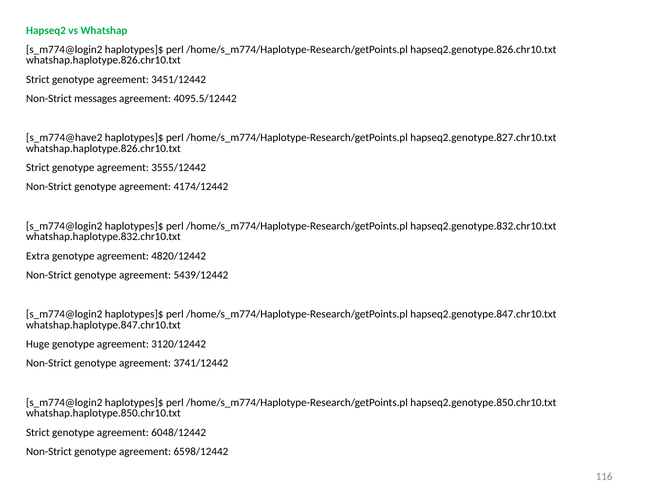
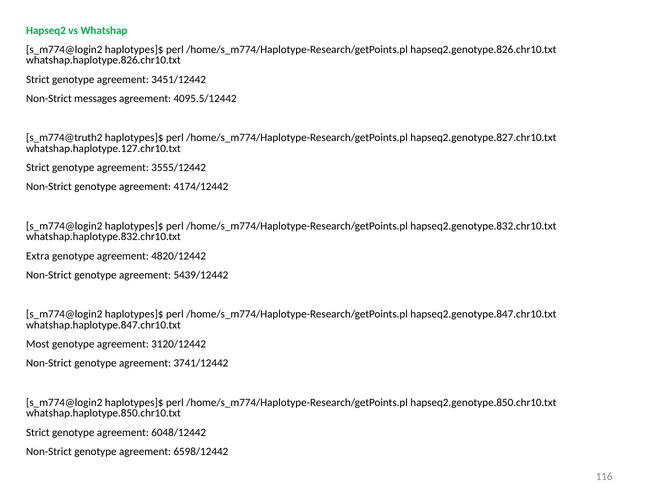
s_m774@have2: s_m774@have2 -> s_m774@truth2 (64, 138)
whatshap.haplotype.826.chr10.txt: whatshap.haplotype.826.chr10.txt -> whatshap.haplotype.127.chr10.txt (103, 148)
Huge: Huge -> Most (38, 344)
